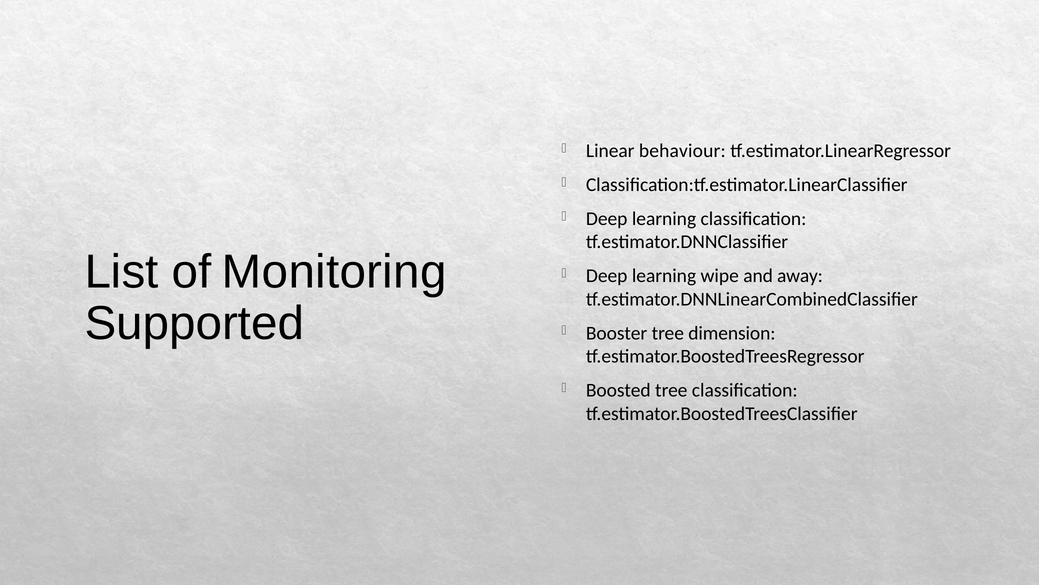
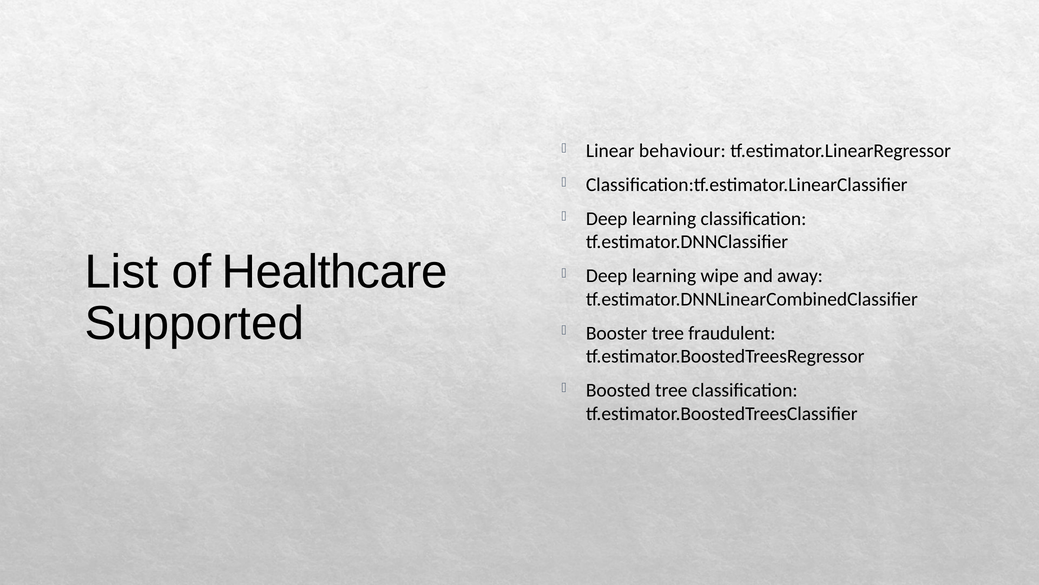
Monitoring: Monitoring -> Healthcare (335, 272)
dimension: dimension -> fraudulent (732, 333)
